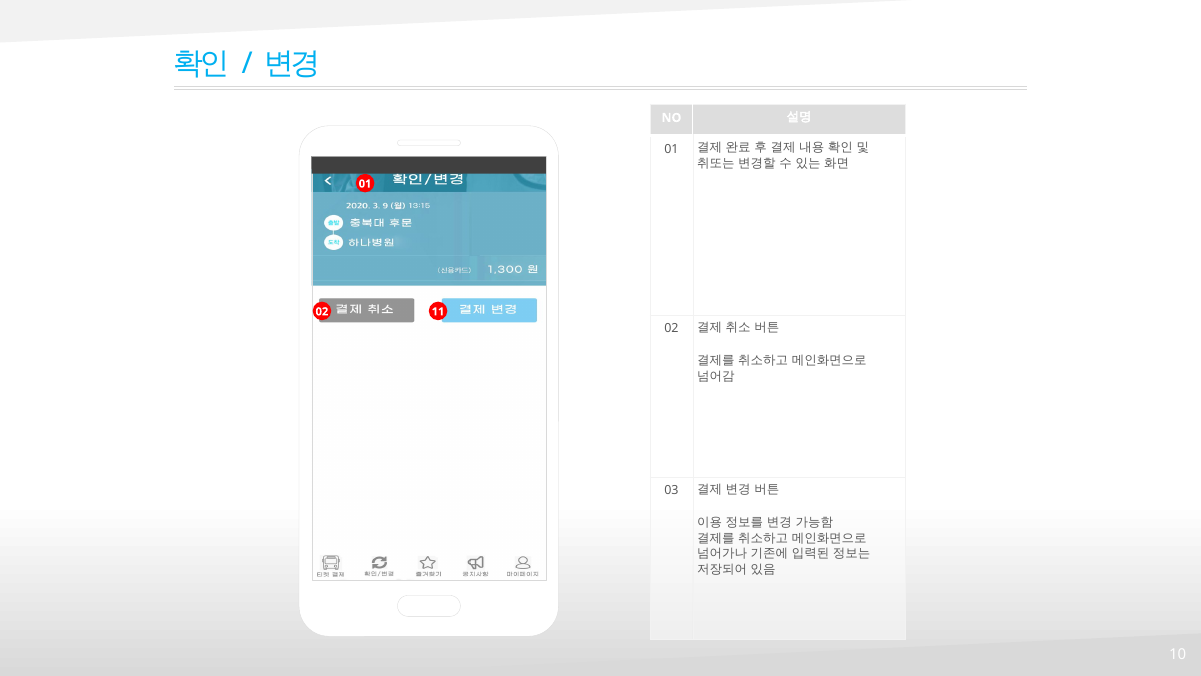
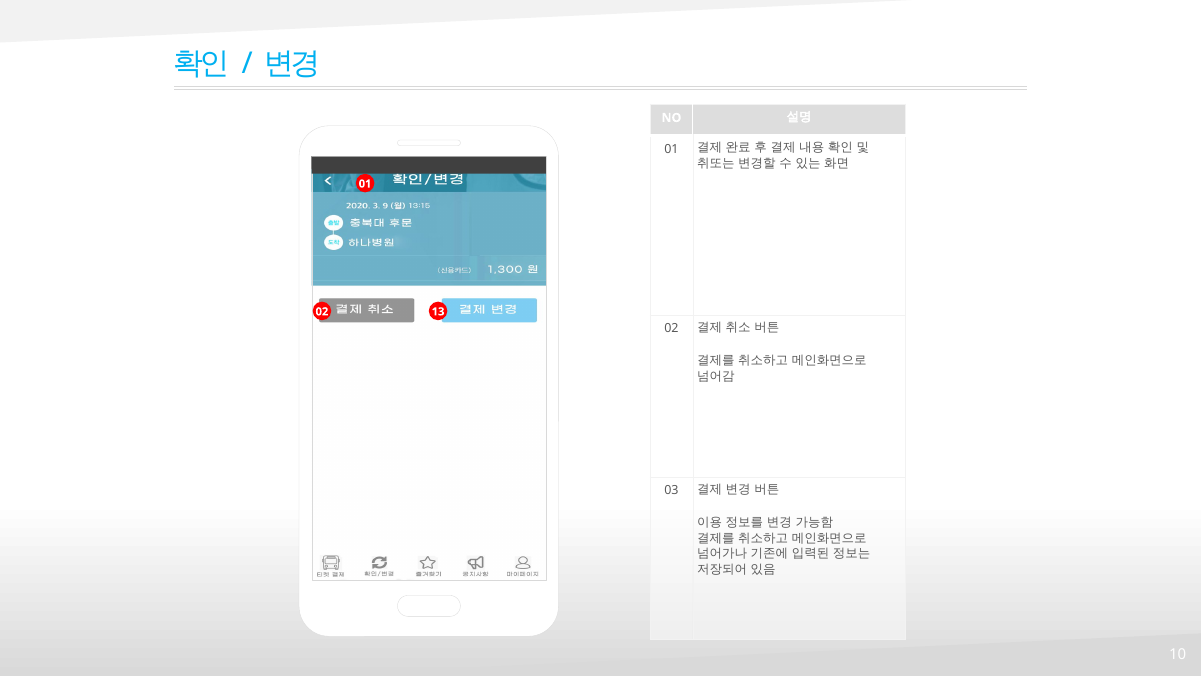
11: 11 -> 13 (438, 311)
